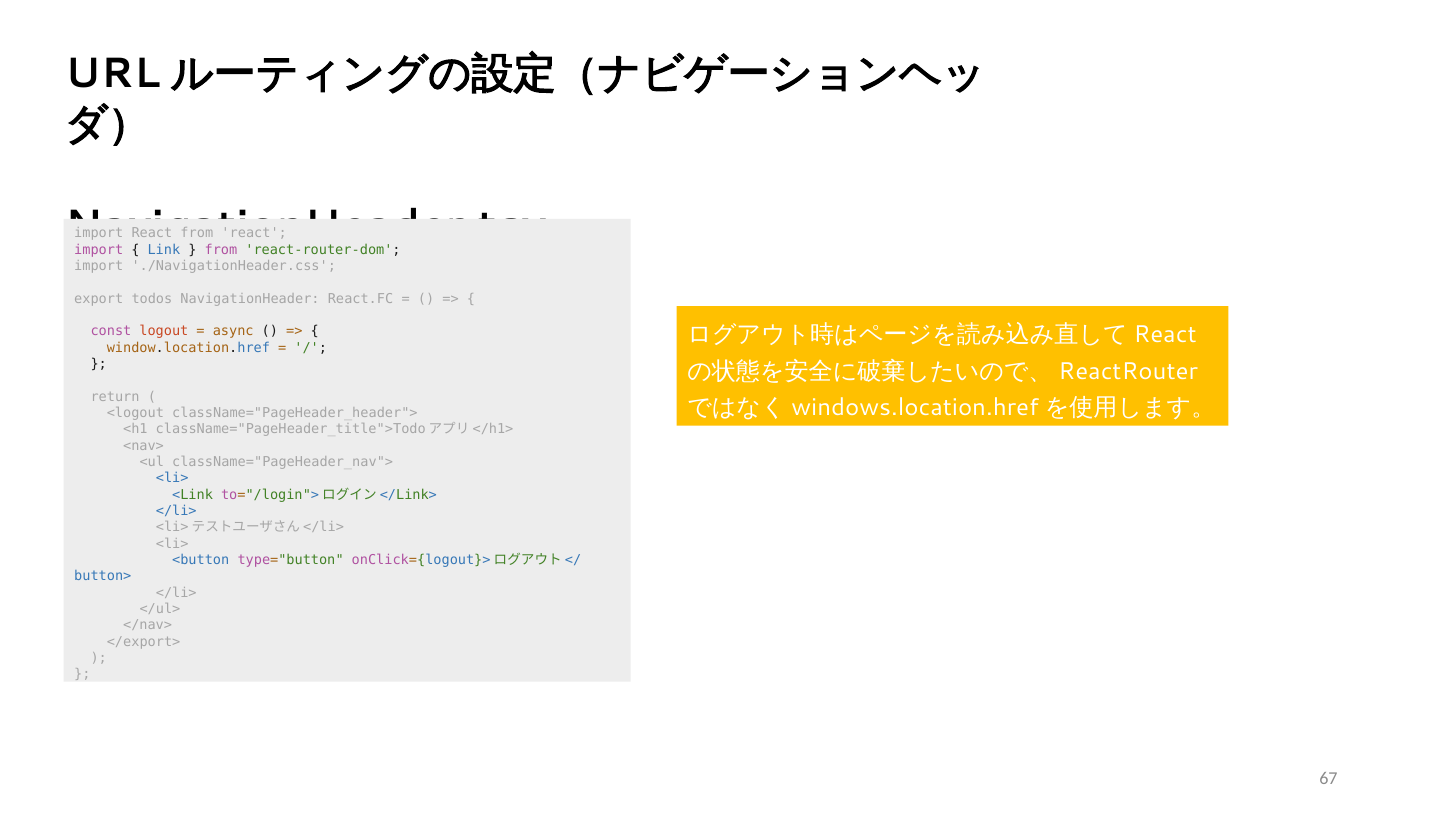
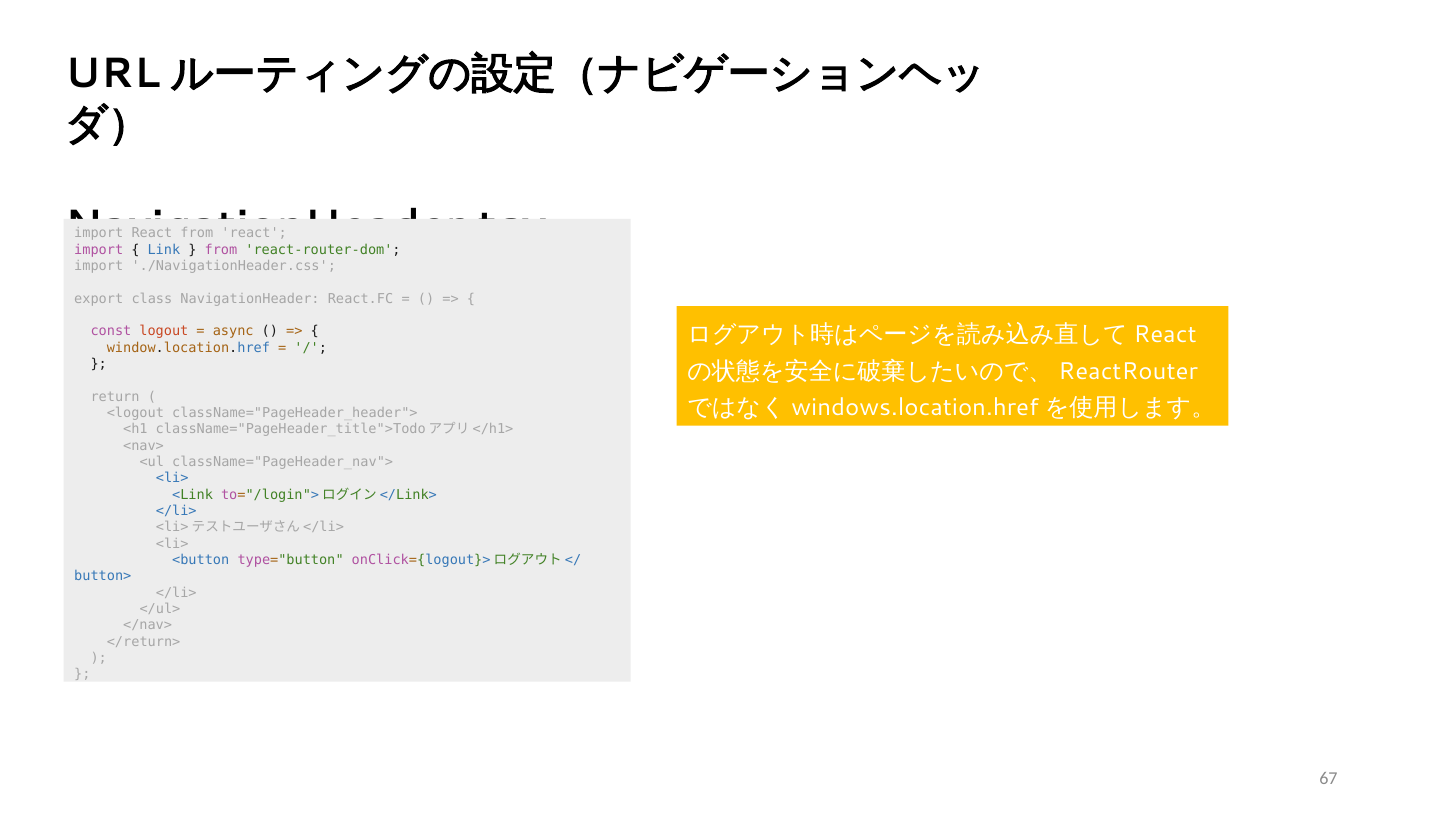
todos: todos -> class (152, 298)
</export>: </export> -> </return> (144, 641)
